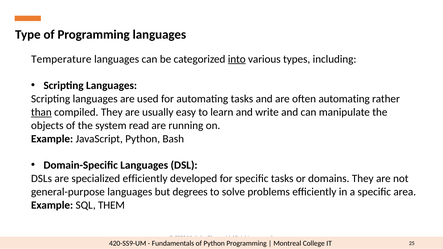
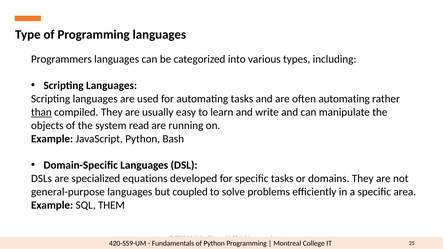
Temperature: Temperature -> Programmers (61, 59)
into underline: present -> none (237, 59)
specialized efficiently: efficiently -> equations (145, 179)
degrees: degrees -> coupled (190, 192)
